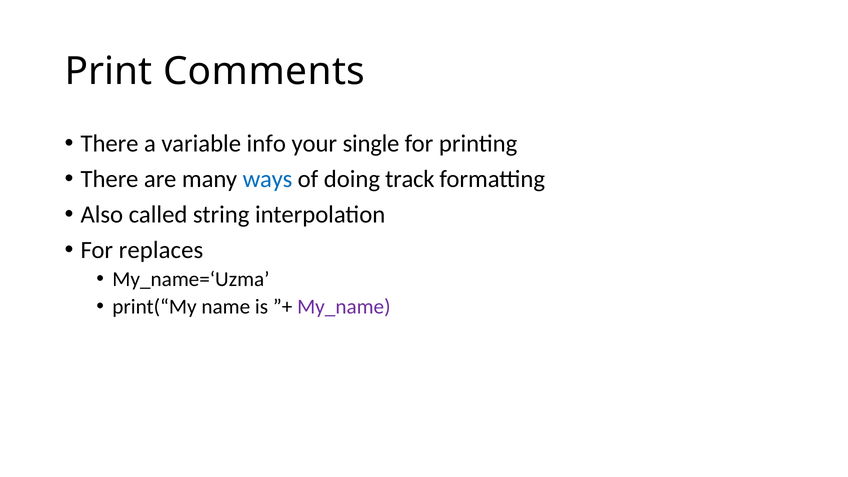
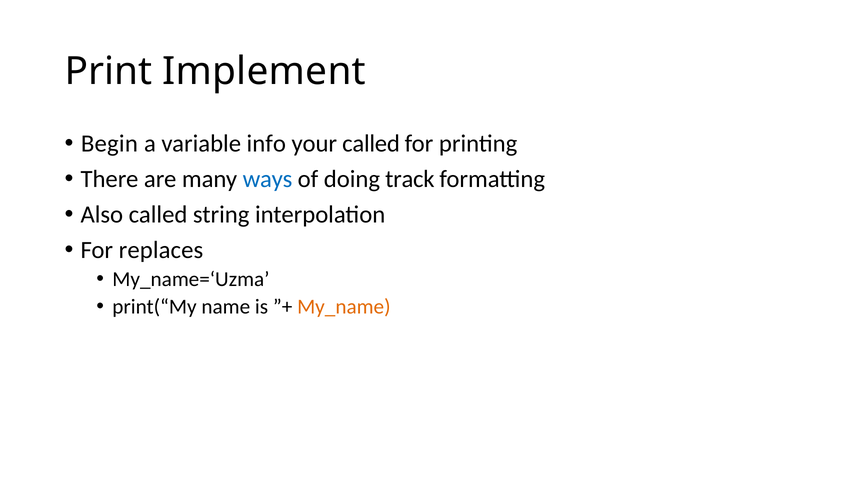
Comments: Comments -> Implement (264, 71)
There: There -> Begin (109, 143)
your single: single -> called (371, 143)
My_name colour: purple -> orange (344, 307)
